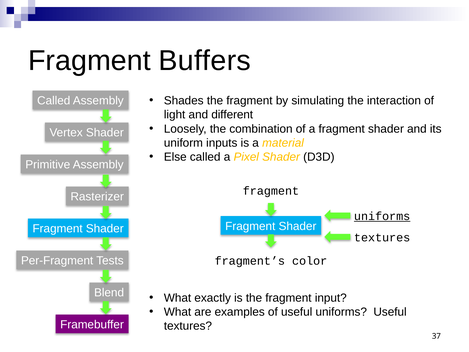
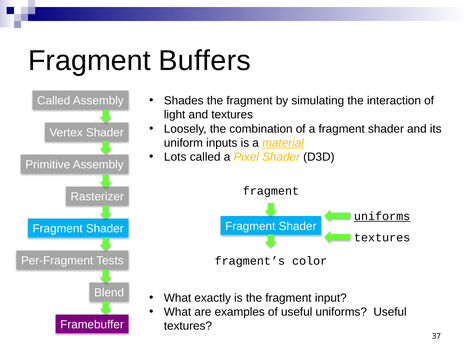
and different: different -> textures (232, 115)
material underline: none -> present (283, 143)
Else: Else -> Lots (175, 157)
